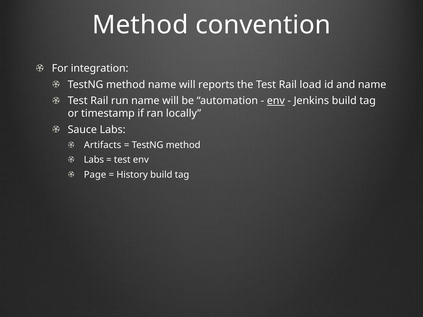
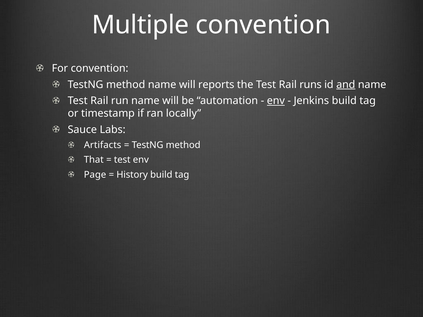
Method: Method -> Multiple (140, 25)
For integration: integration -> convention (100, 68)
load: load -> runs (311, 85)
and underline: none -> present (346, 85)
Labs: Labs -> That (94, 160)
